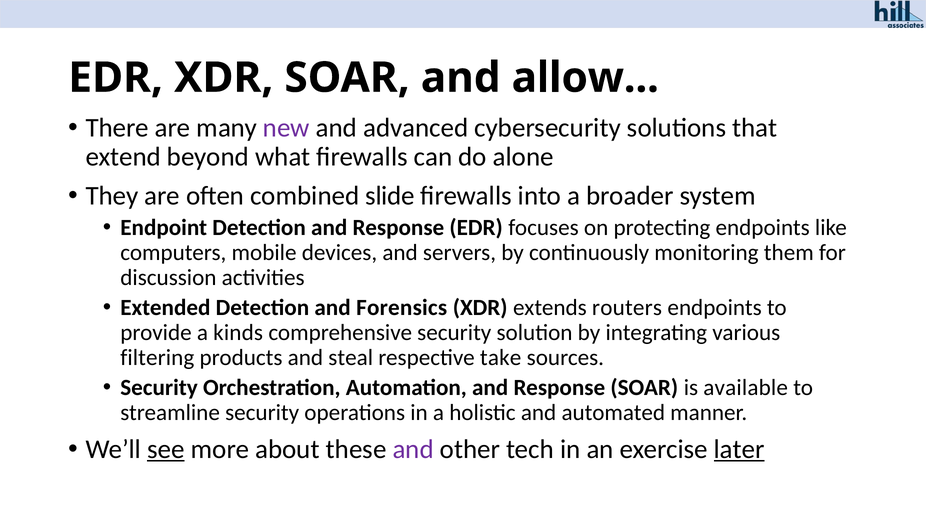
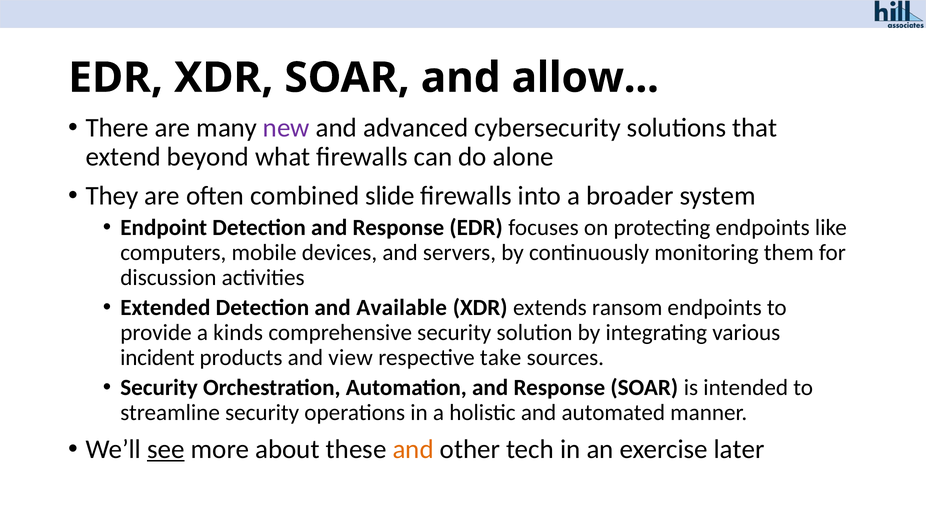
Forensics: Forensics -> Available (402, 307)
routers: routers -> ransom (627, 307)
filtering: filtering -> incident (157, 358)
steal: steal -> view (351, 358)
available: available -> intended (746, 387)
and colour: purple -> orange (413, 449)
later underline: present -> none (739, 449)
